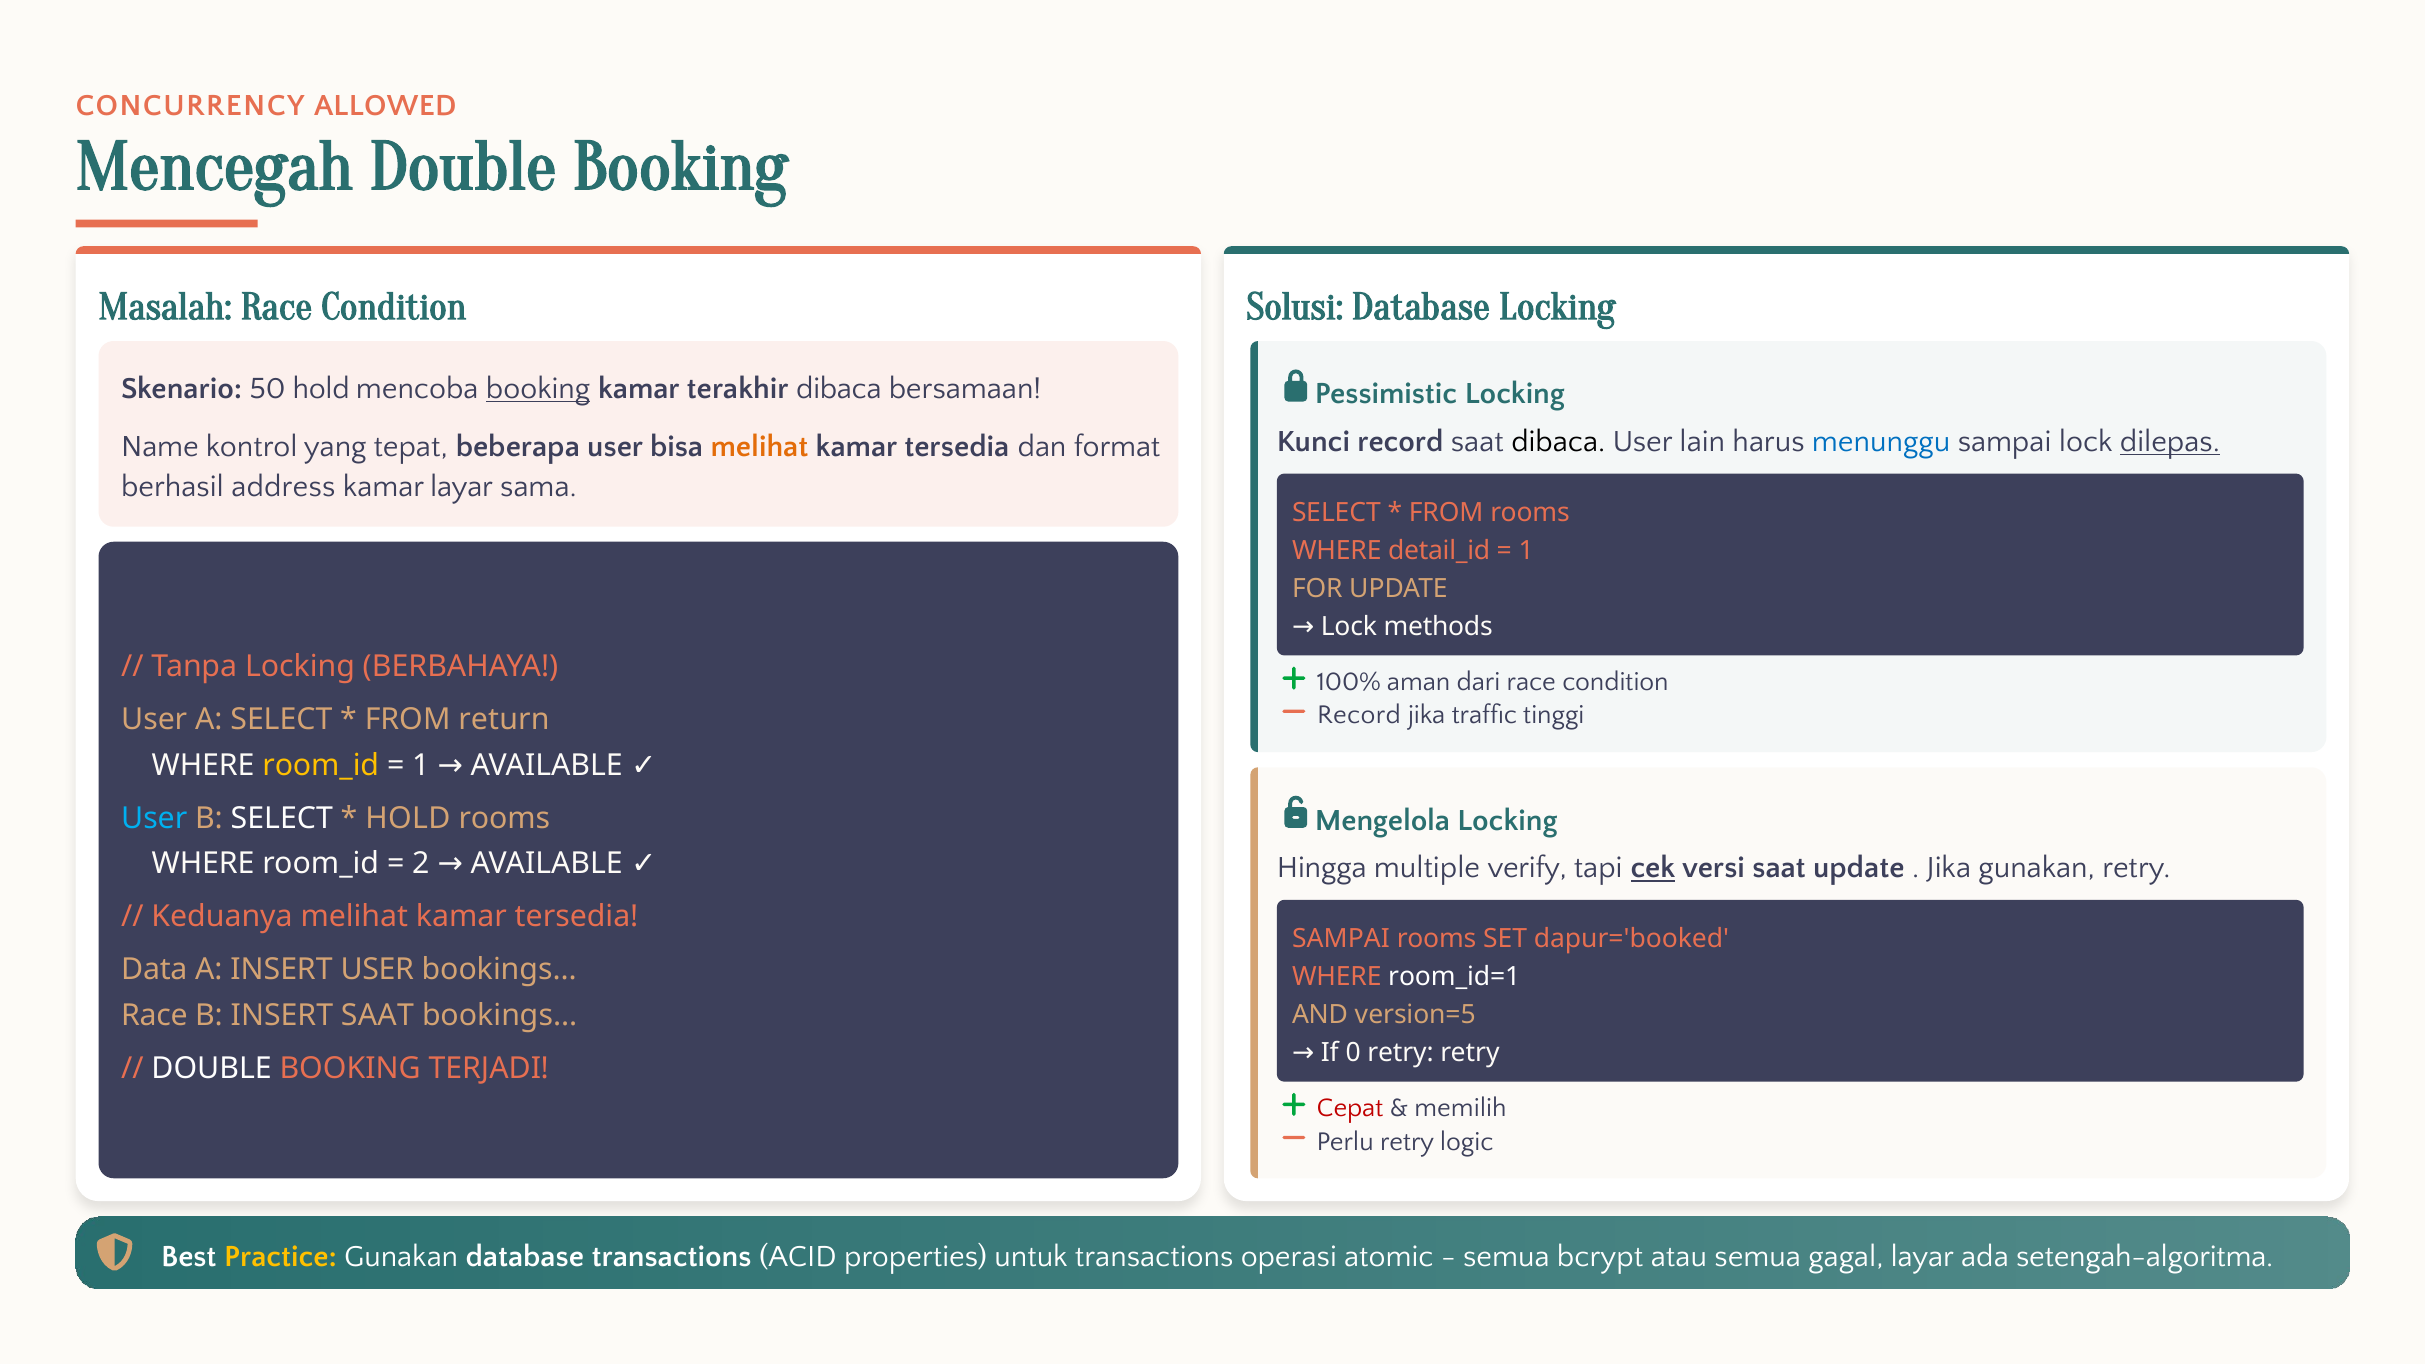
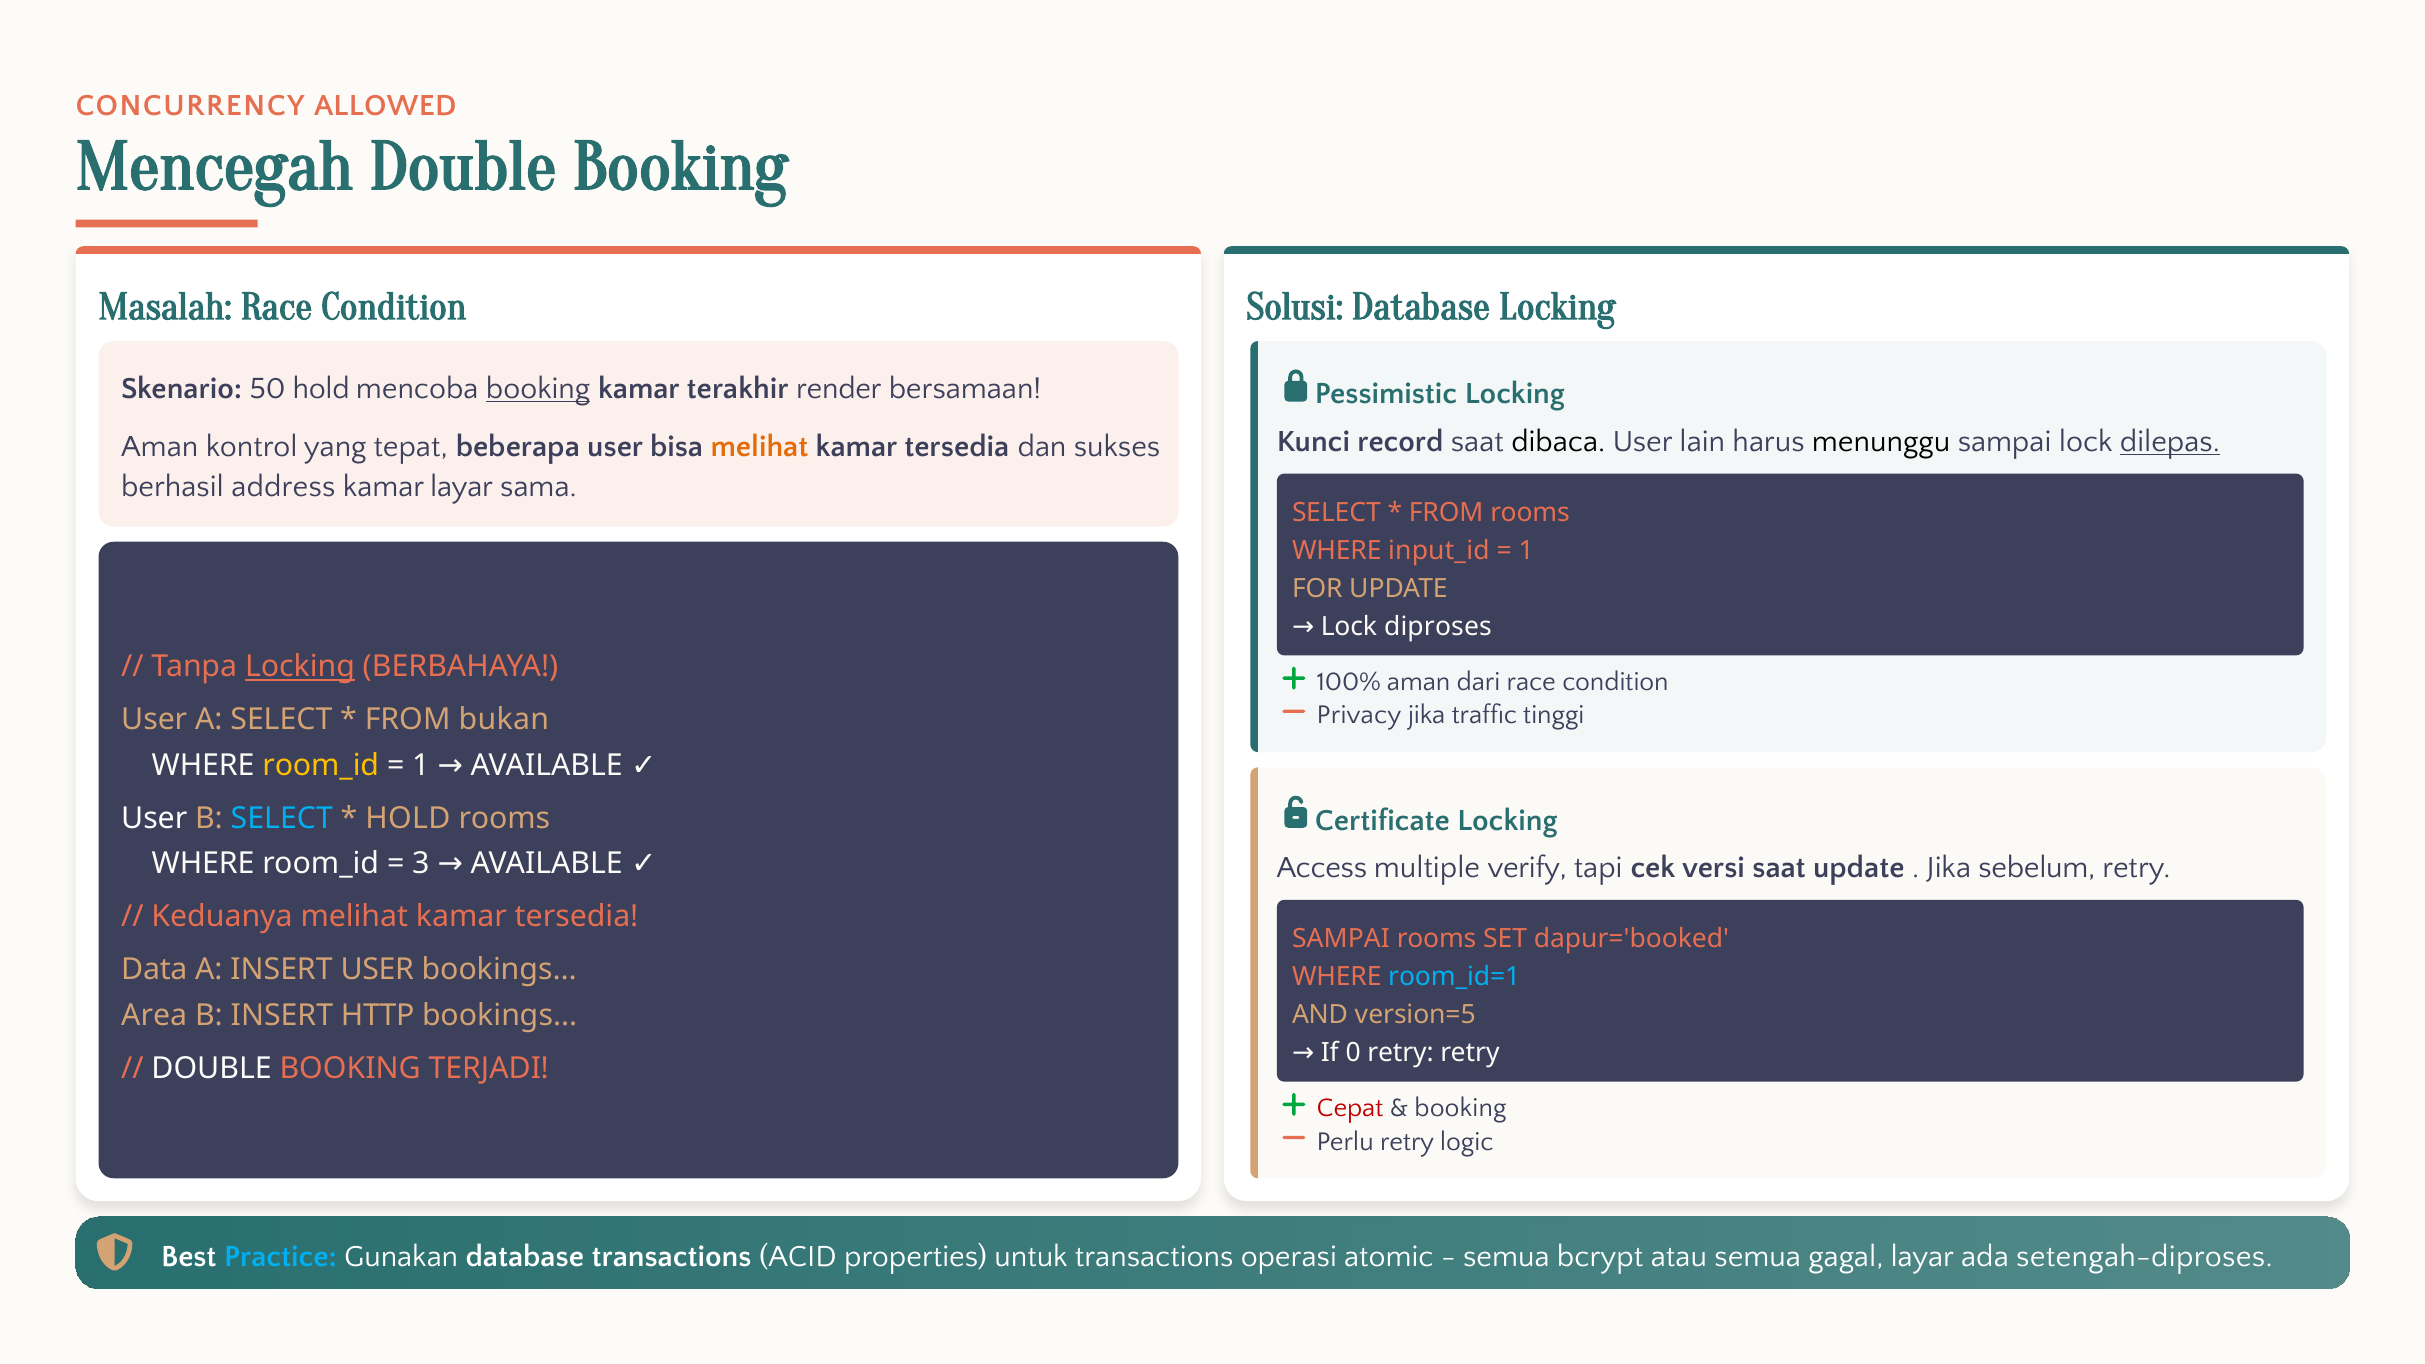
terakhir dibaca: dibaca -> render (839, 388)
menunggu colour: blue -> black (1881, 441)
Name: Name -> Aman (160, 446)
format: format -> sukses (1117, 446)
detail_id: detail_id -> input_id (1439, 551)
methods: methods -> diproses (1438, 626)
Locking underline: none -> present (300, 667)
Record: Record -> Privacy (1359, 715)
return: return -> bukan (504, 720)
Mengelola: Mengelola -> Certificate (1382, 820)
User colour: light blue -> white (154, 818)
SELECT colour: white -> light blue (282, 818)
Hingga: Hingga -> Access (1322, 868)
cek underline: present -> none (1653, 868)
Jika gunakan: gunakan -> sebelum (2037, 868)
2: 2 -> 3 (421, 864)
room_id=1 colour: white -> light blue (1454, 977)
Race: Race -> Area (154, 1015)
INSERT SAAT: SAAT -> HTTP (378, 1015)
memilih: memilih -> booking (1460, 1108)
Practice colour: yellow -> light blue (280, 1256)
setengah-algoritma: setengah-algoritma -> setengah-diproses (2144, 1256)
